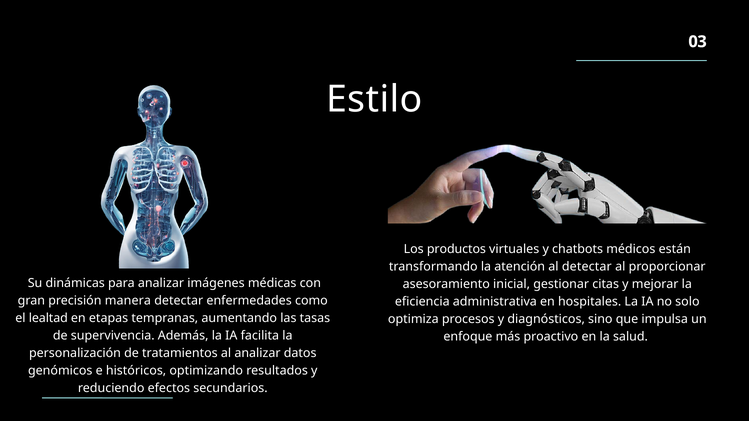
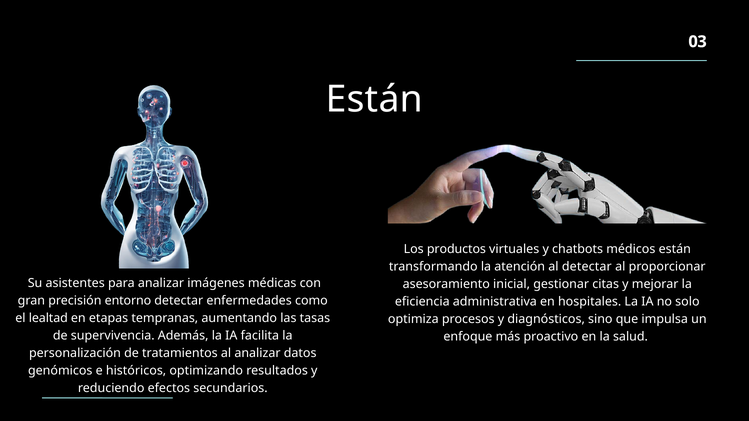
Estilo: Estilo -> Están (374, 100)
dinámicas: dinámicas -> asistentes (75, 284)
manera: manera -> entorno (128, 301)
